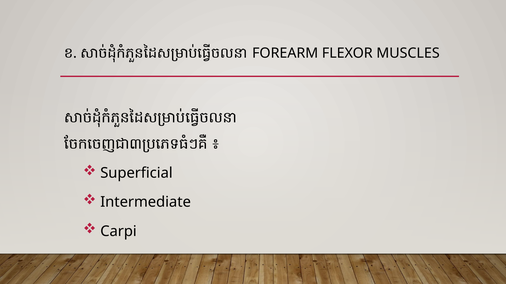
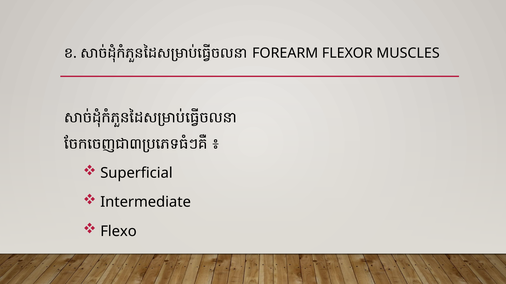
Carpi: Carpi -> Flexo (118, 232)
